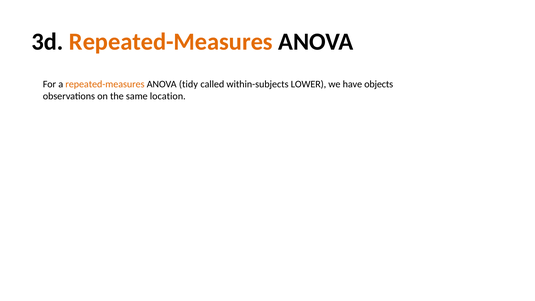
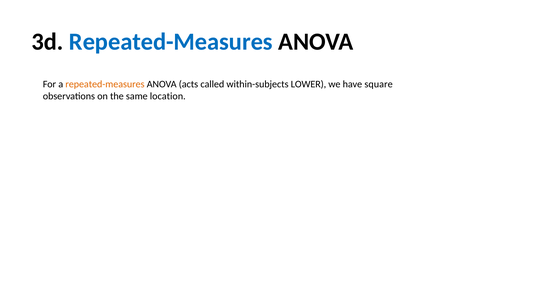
Repeated-Measures colour: orange -> blue (171, 42)
tidy: tidy -> acts (188, 84)
objects: objects -> square (379, 84)
